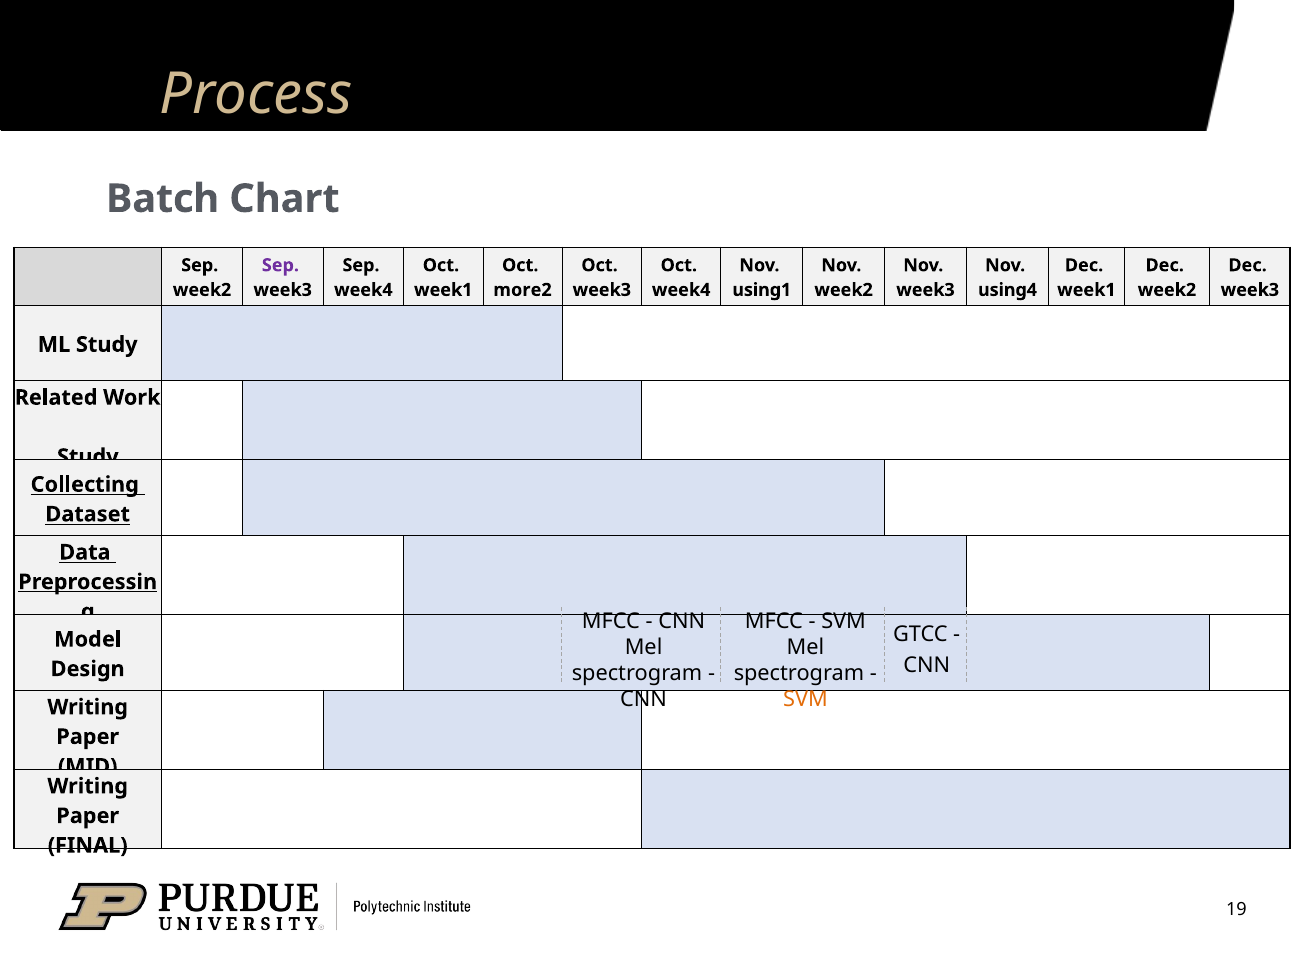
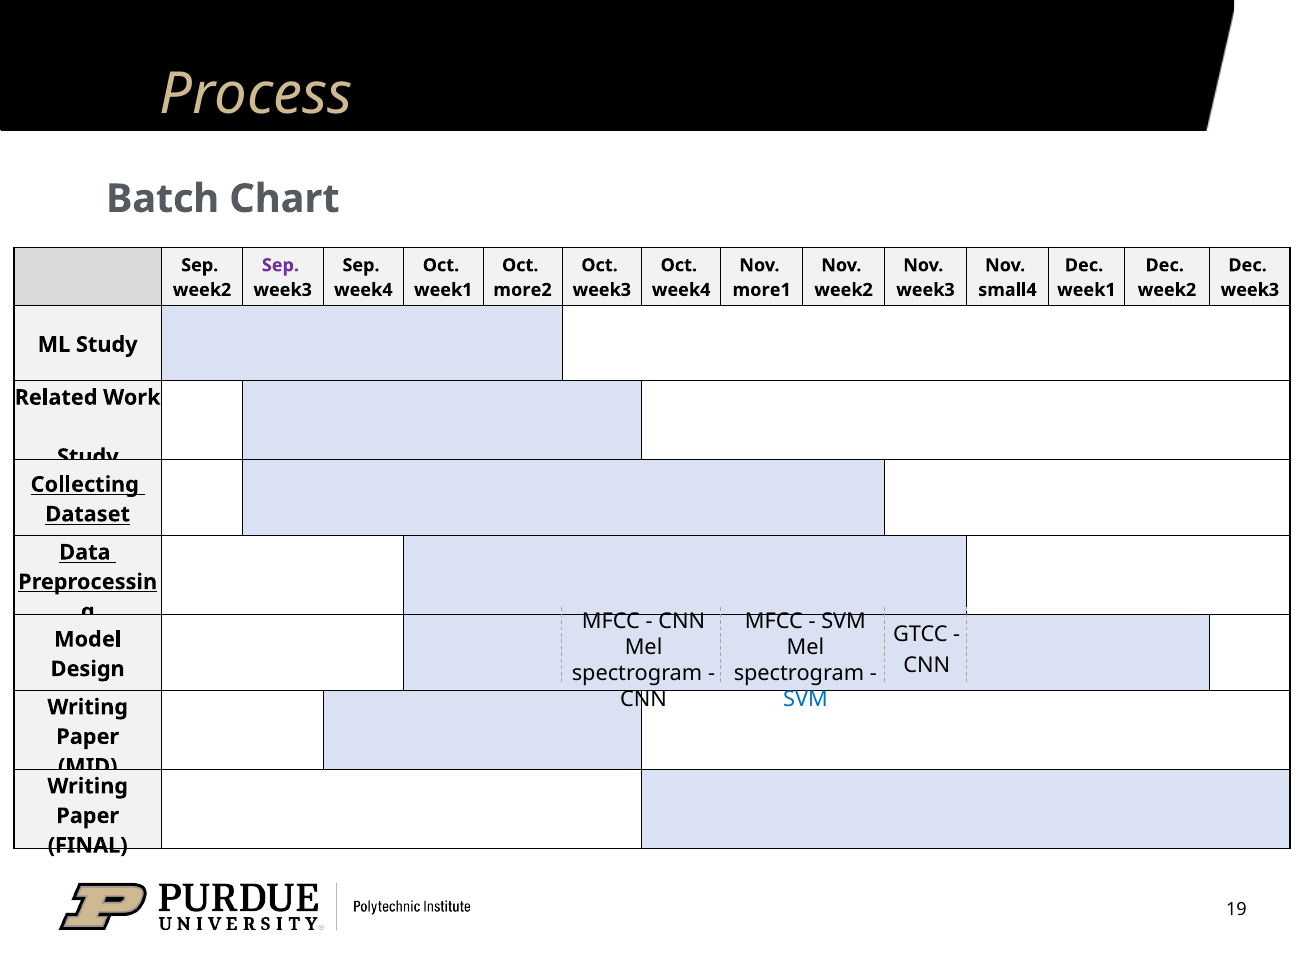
using1: using1 -> more1 (762, 290)
using4: using4 -> small4 (1007, 290)
SVM colour: orange -> blue (805, 699)
